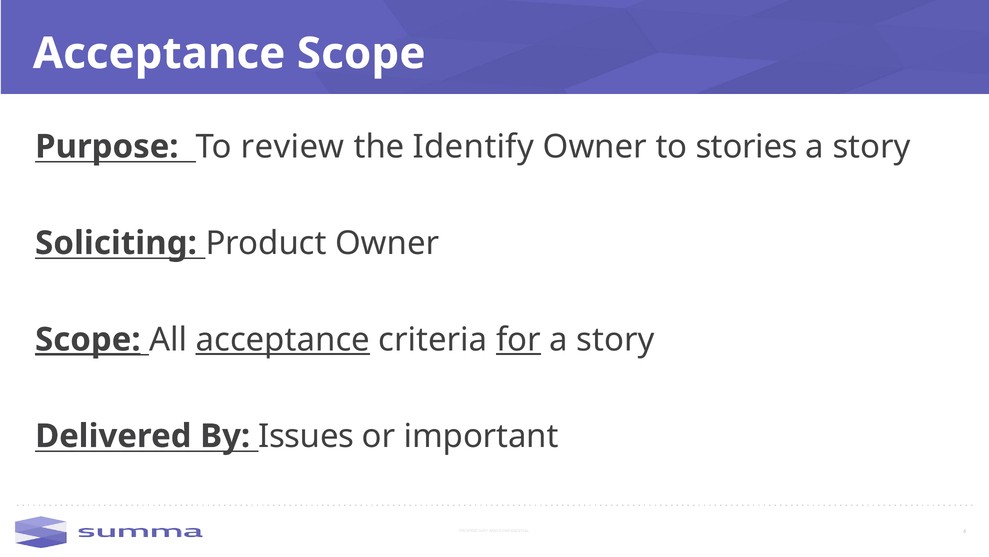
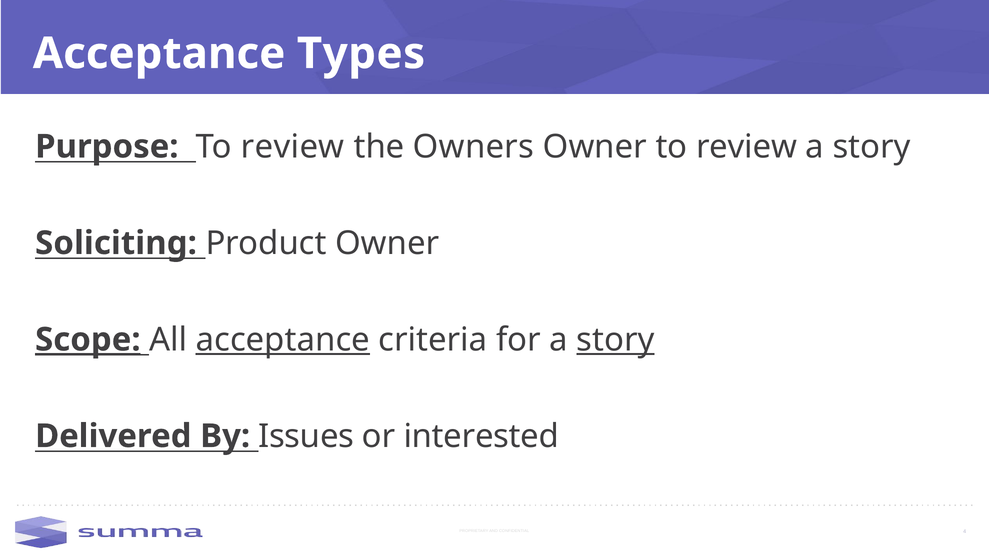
Acceptance Scope: Scope -> Types (361, 54)
Identify: Identify -> Owners (473, 147)
Owner to stories: stories -> review (747, 147)
for underline: present -> none (518, 340)
story underline: none -> present (615, 340)
important: important -> interested (481, 436)
